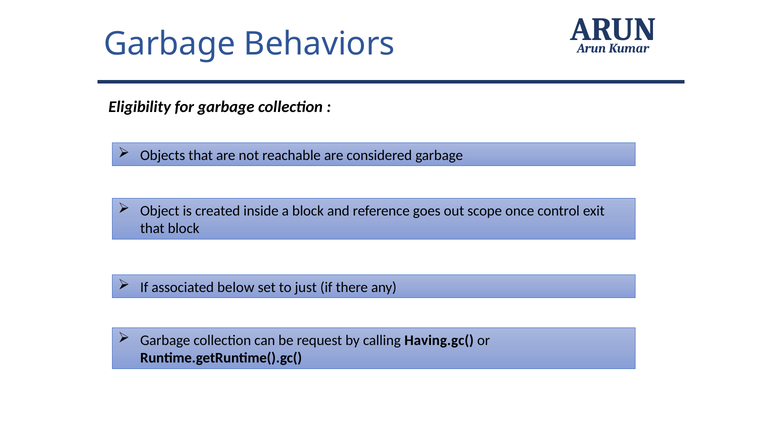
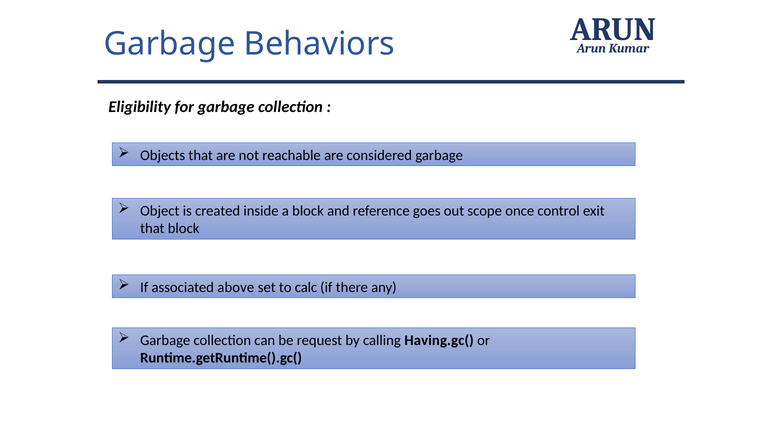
below: below -> above (236, 287)
just: just -> calc (306, 287)
